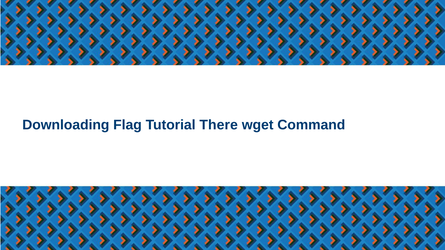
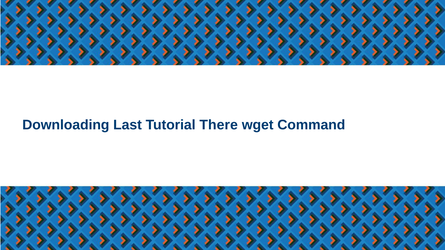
Flag: Flag -> Last (128, 125)
